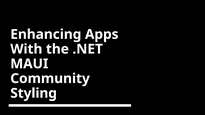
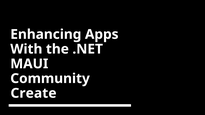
Styling: Styling -> Create (34, 93)
